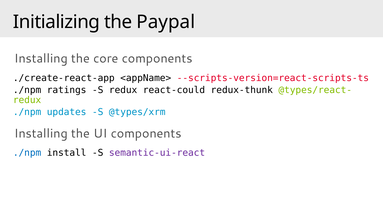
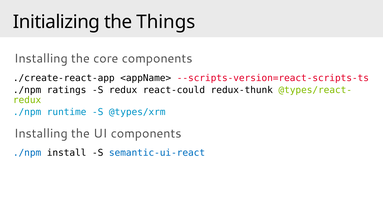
Paypal: Paypal -> Things (166, 22)
updates: updates -> runtime (67, 112)
semantic-ui-react colour: purple -> blue (157, 153)
